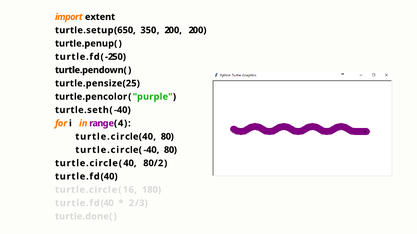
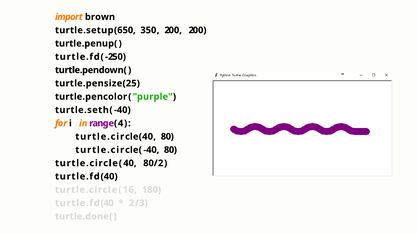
extent: extent -> brown (100, 17)
